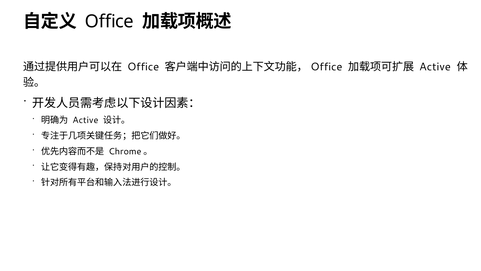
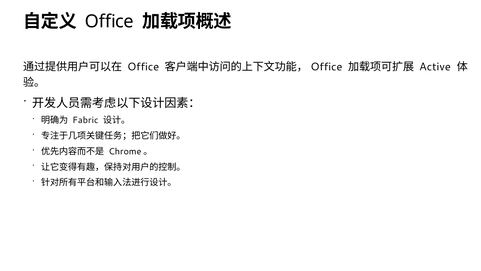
Active: Active -> Fabric (85, 120)
